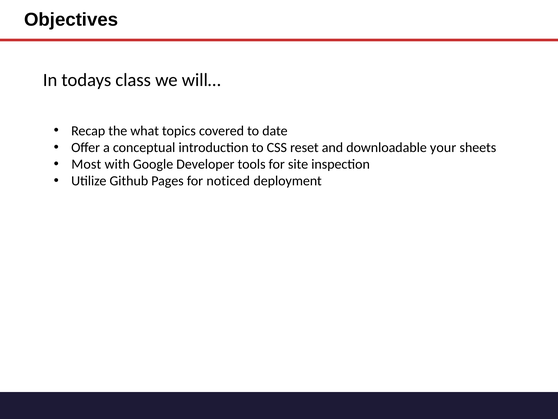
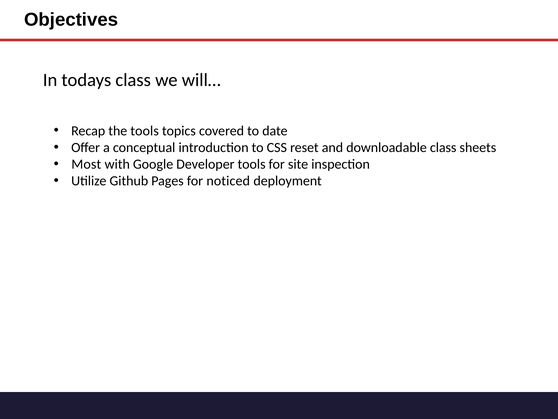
the what: what -> tools (145, 131)
downloadable your: your -> class (443, 147)
